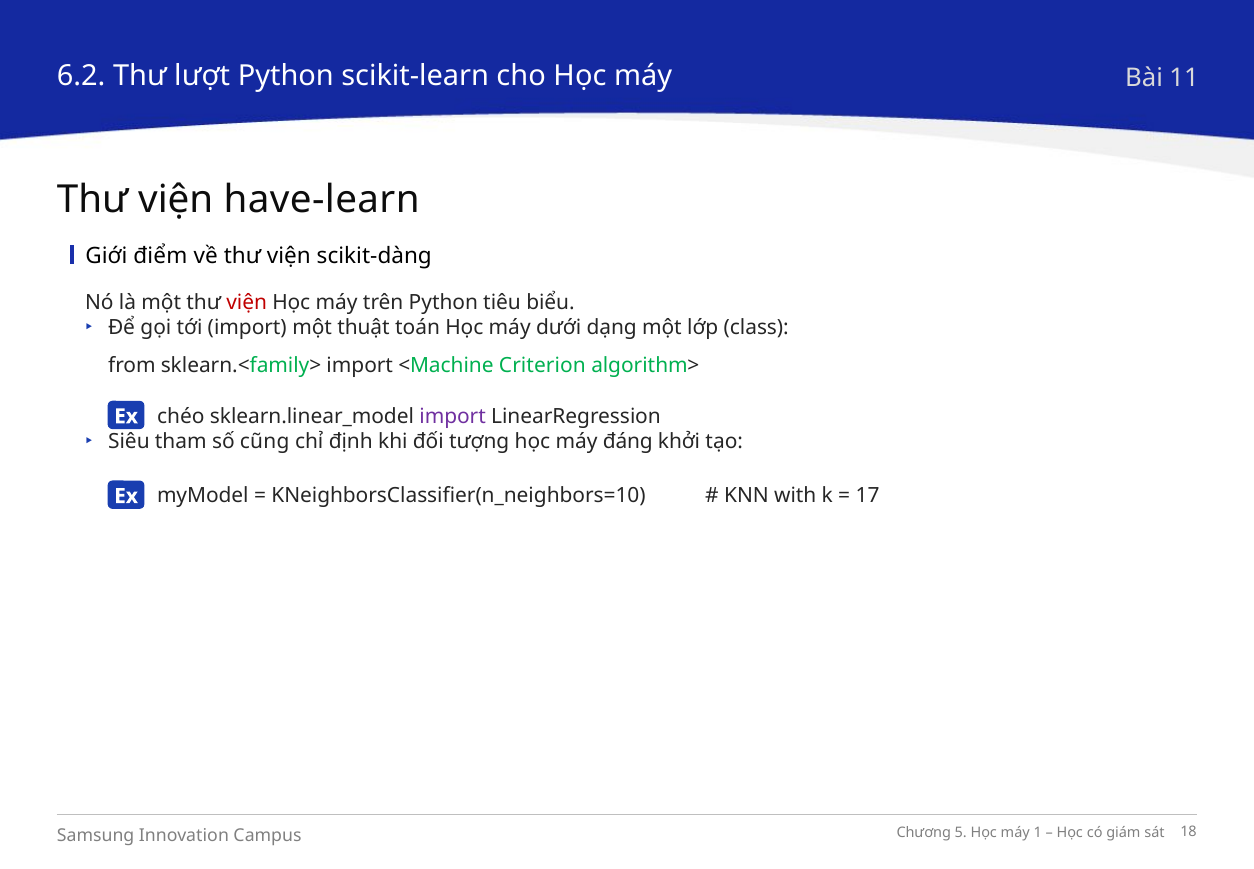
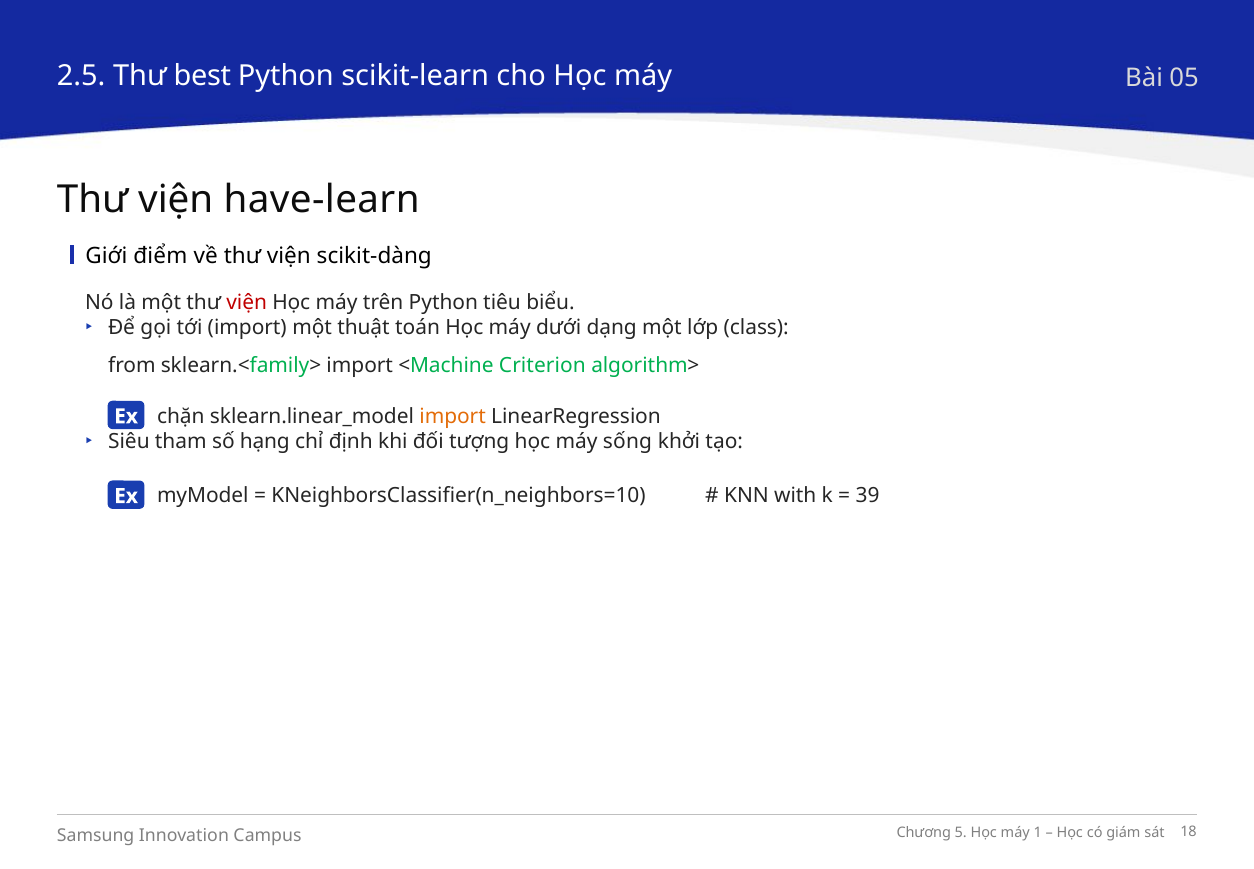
6.2: 6.2 -> 2.5 (81, 76)
lượt: lượt -> best (202, 76)
11: 11 -> 05 (1184, 78)
chéo: chéo -> chặn (181, 416)
import colour: purple -> orange (453, 416)
cũng: cũng -> hạng (265, 441)
đáng: đáng -> sống (628, 441)
17: 17 -> 39 (868, 496)
